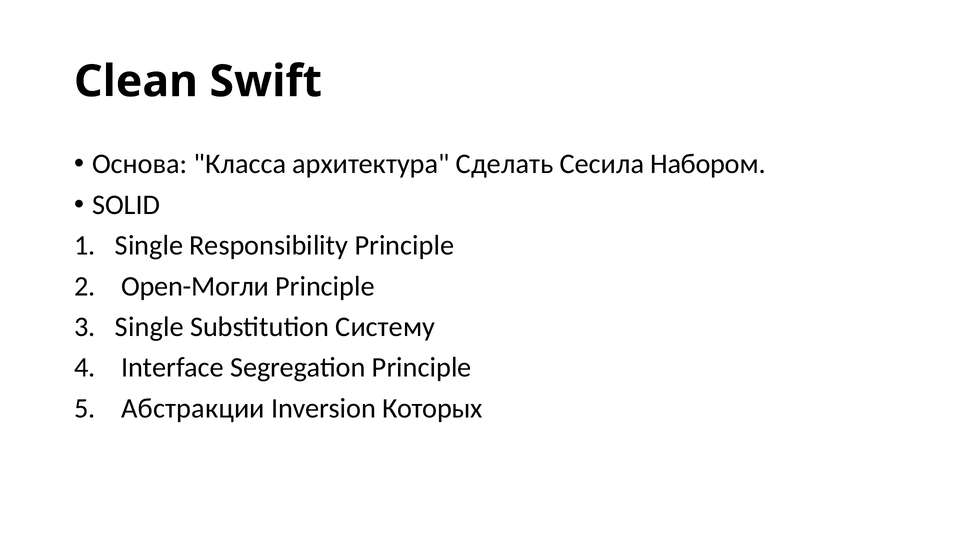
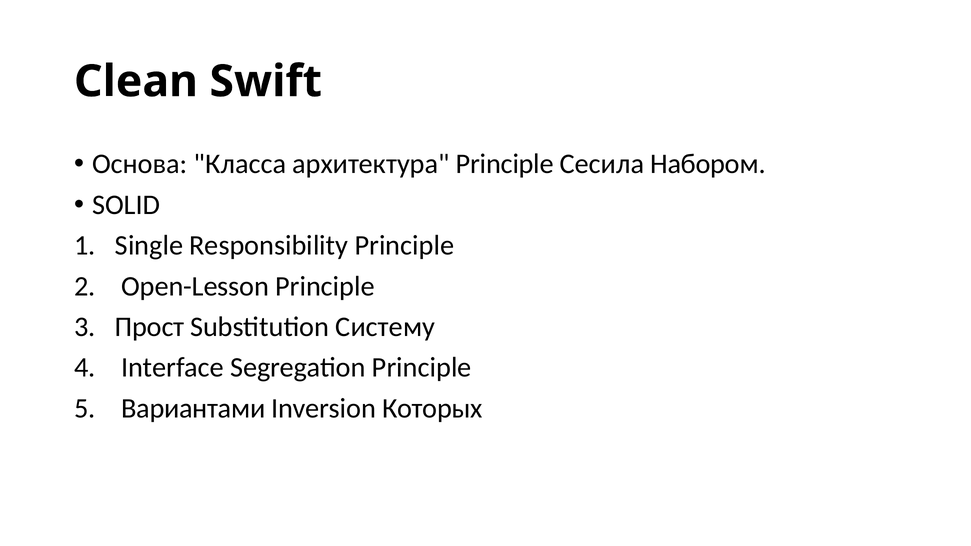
архитектура Сделать: Сделать -> Principle (505, 164)
Open-Могли: Open-Могли -> Open-Lesson (195, 286)
Single: Single -> Прост (150, 327)
Абстракции: Абстракции -> Вариантами (193, 408)
